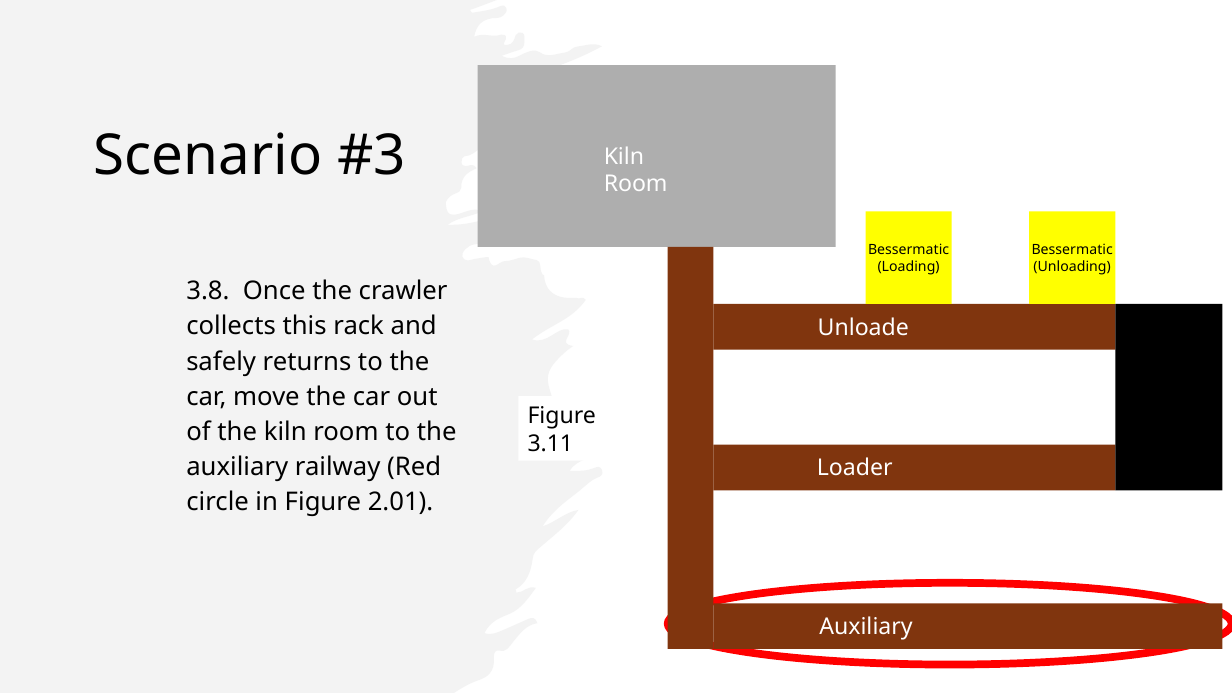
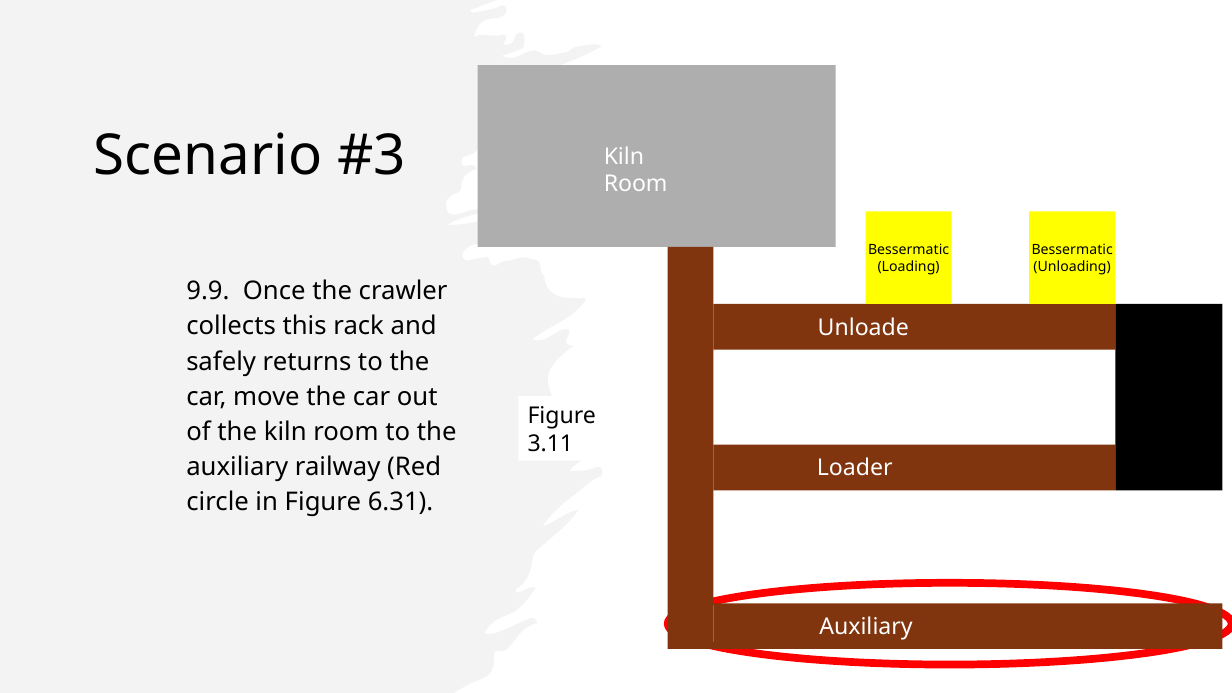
3.8: 3.8 -> 9.9 (208, 291)
2.01: 2.01 -> 6.31 (401, 502)
